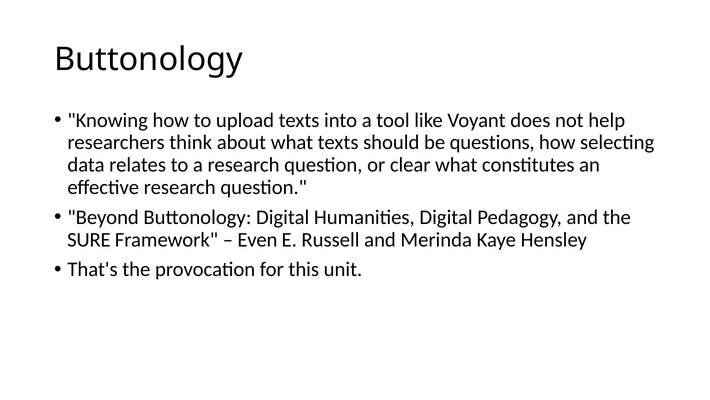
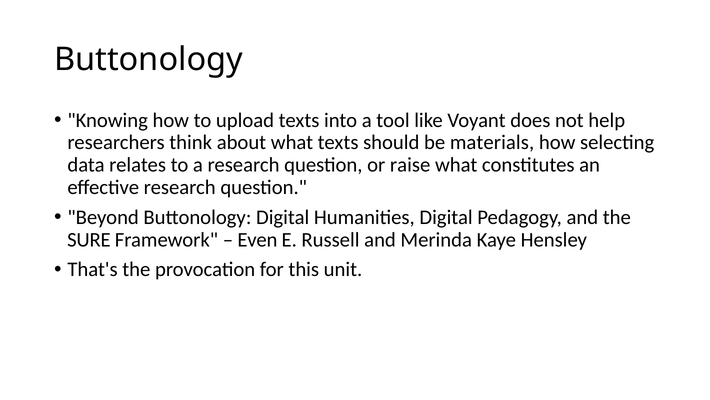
questions: questions -> materials (492, 142)
clear: clear -> raise (410, 165)
